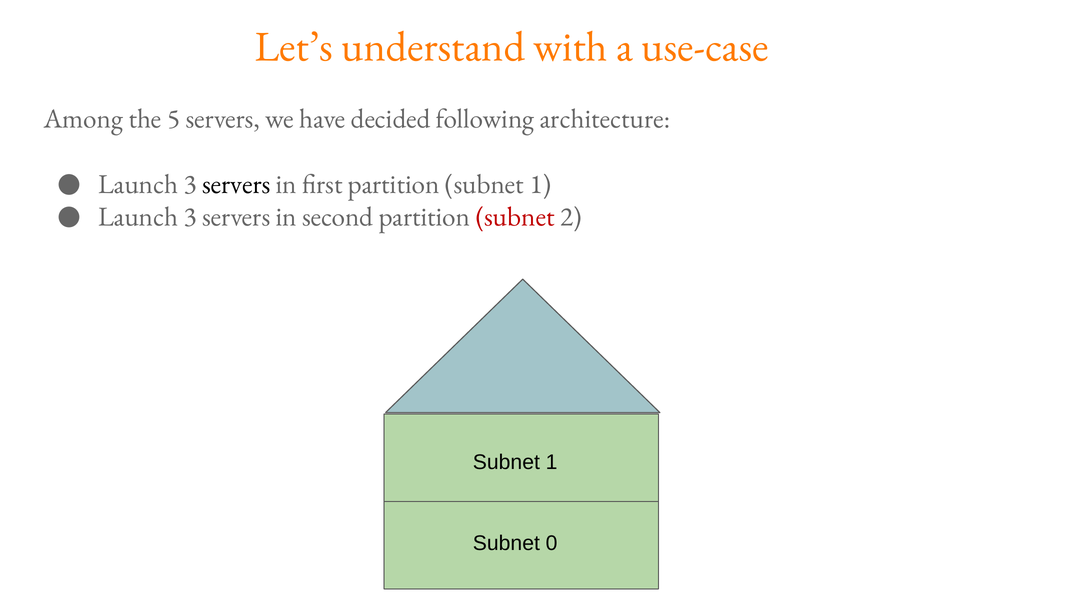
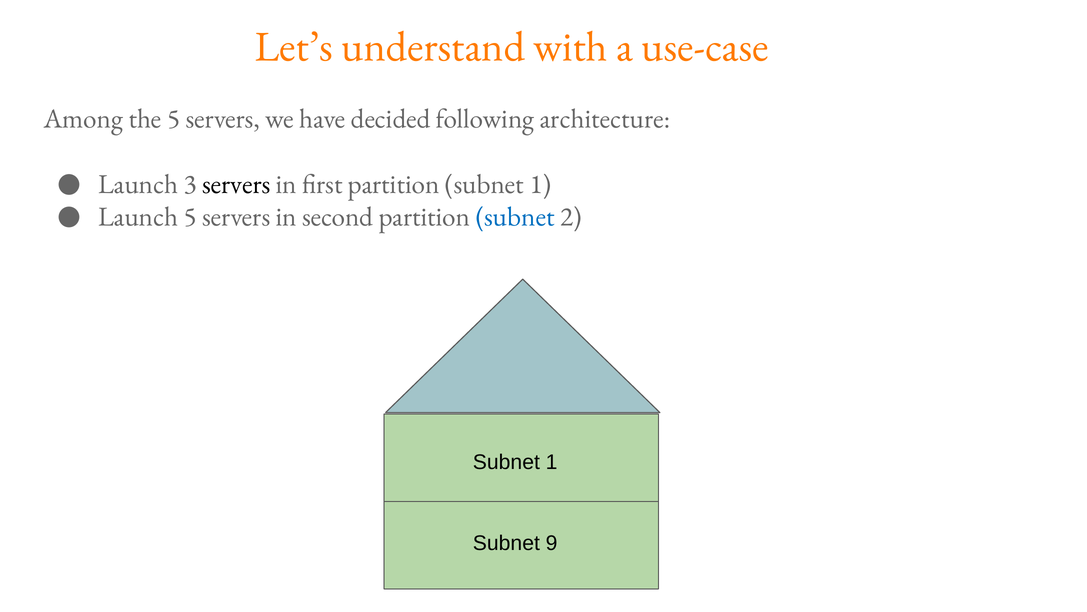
3: 3 -> 5 (190, 217)
subnet colour: red -> blue (515, 217)
0: 0 -> 9 (552, 543)
